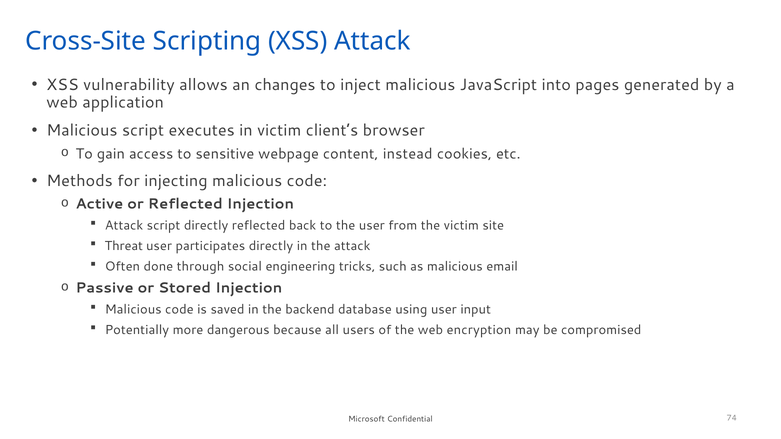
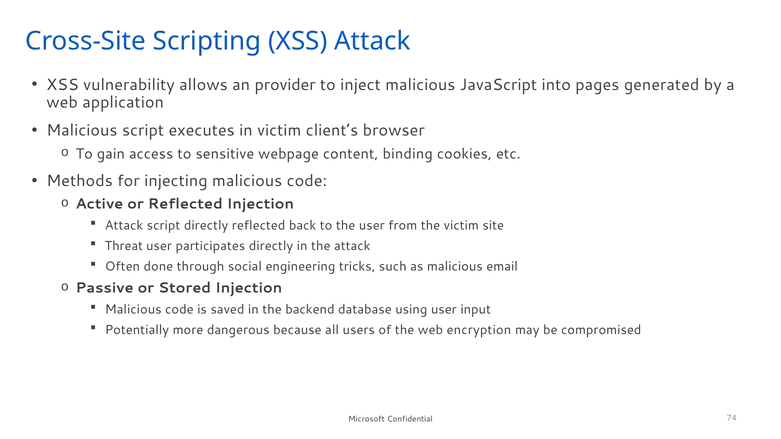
changes: changes -> provider (285, 85)
instead: instead -> binding (408, 154)
